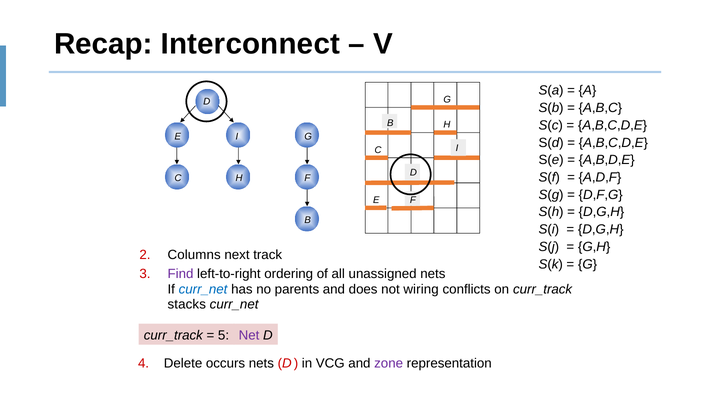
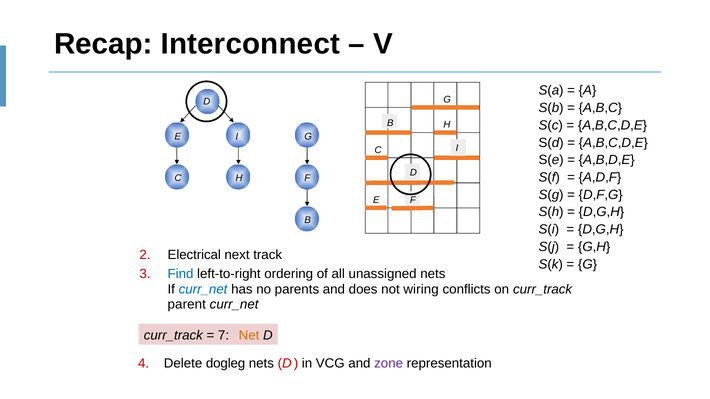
Columns: Columns -> Electrical (194, 255)
Find colour: purple -> blue (181, 274)
stacks: stacks -> parent (187, 305)
5: 5 -> 7 (224, 335)
Net colour: purple -> orange (249, 335)
occurs: occurs -> dogleg (226, 364)
